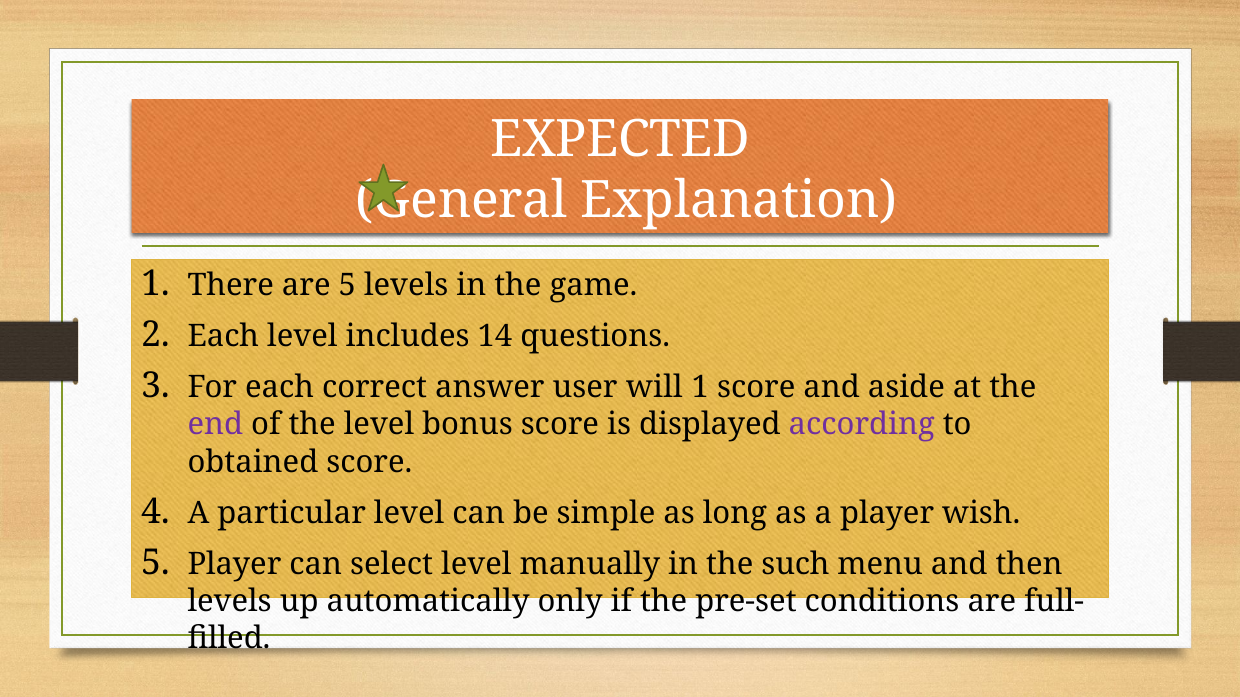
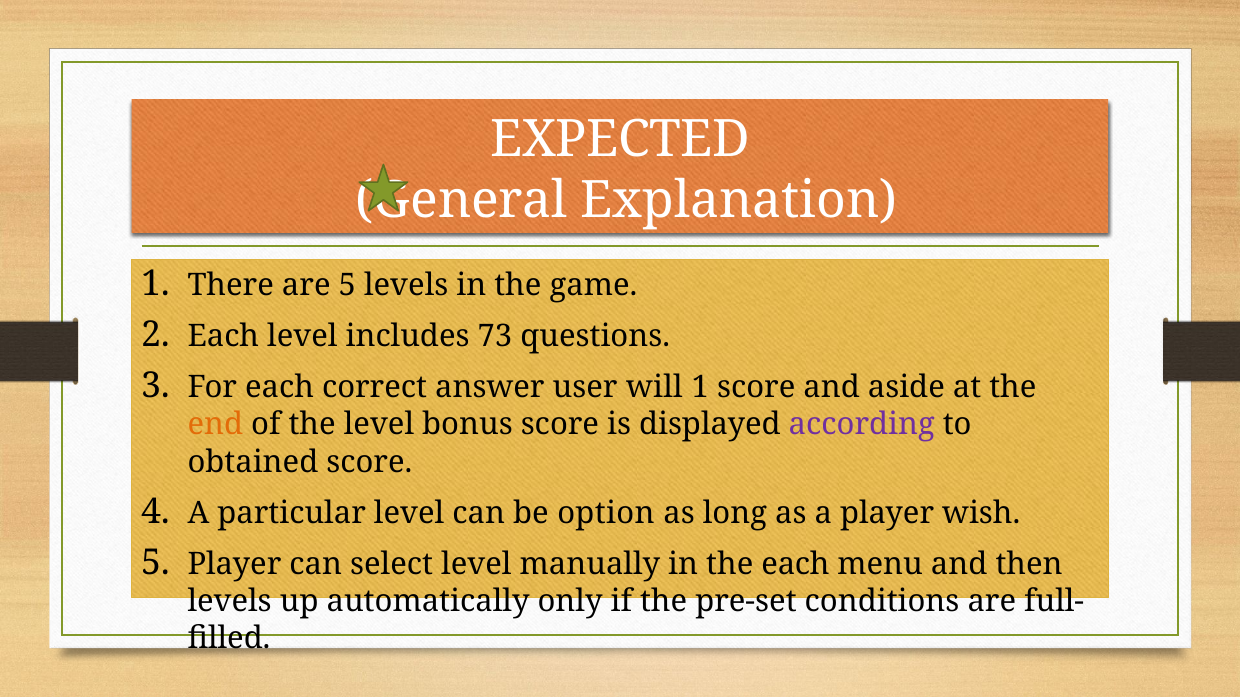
14: 14 -> 73 (495, 337)
end colour: purple -> orange (215, 425)
simple: simple -> option (606, 513)
the such: such -> each (796, 564)
